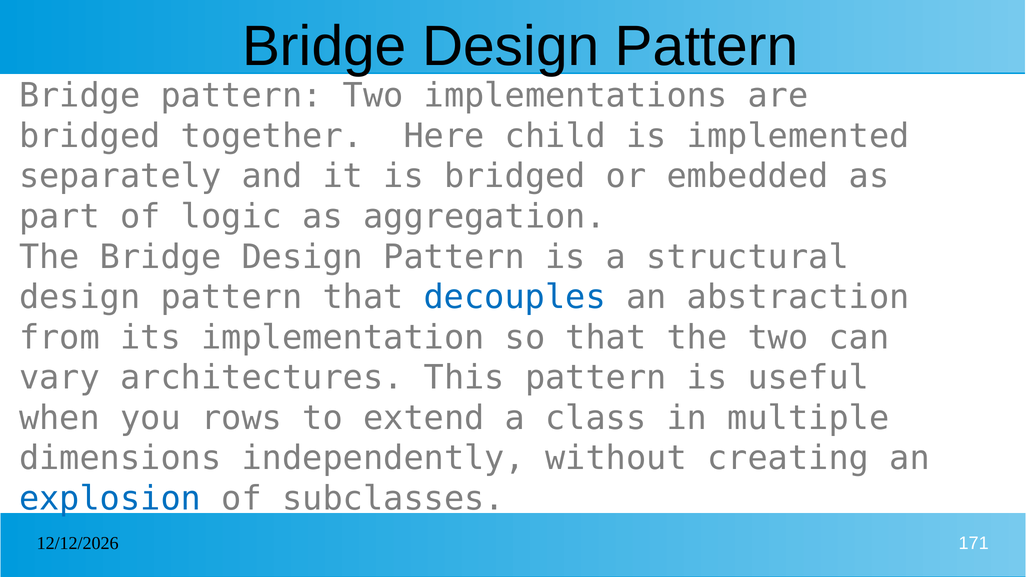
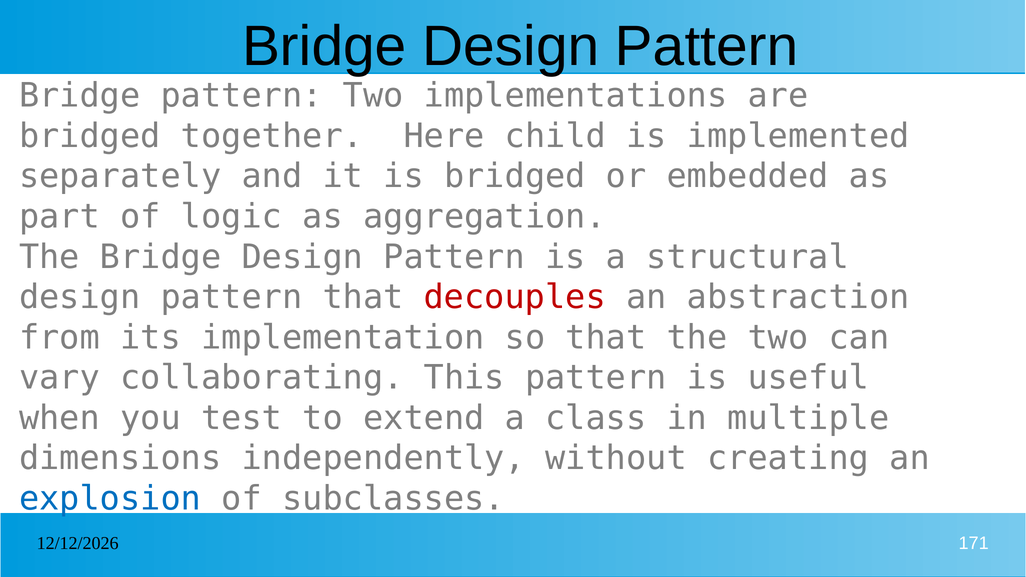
decouples colour: blue -> red (515, 297)
architectures: architectures -> collaborating (262, 378)
rows: rows -> test (242, 418)
